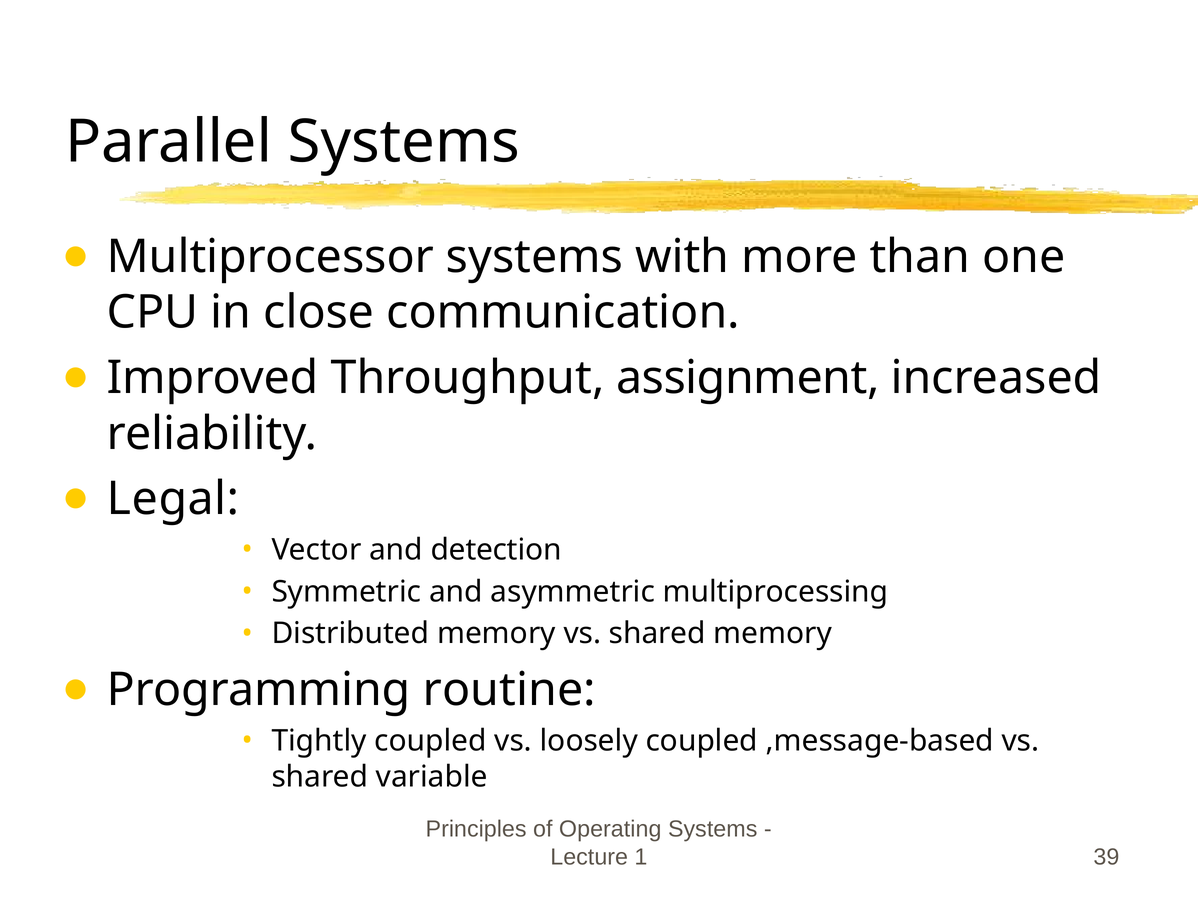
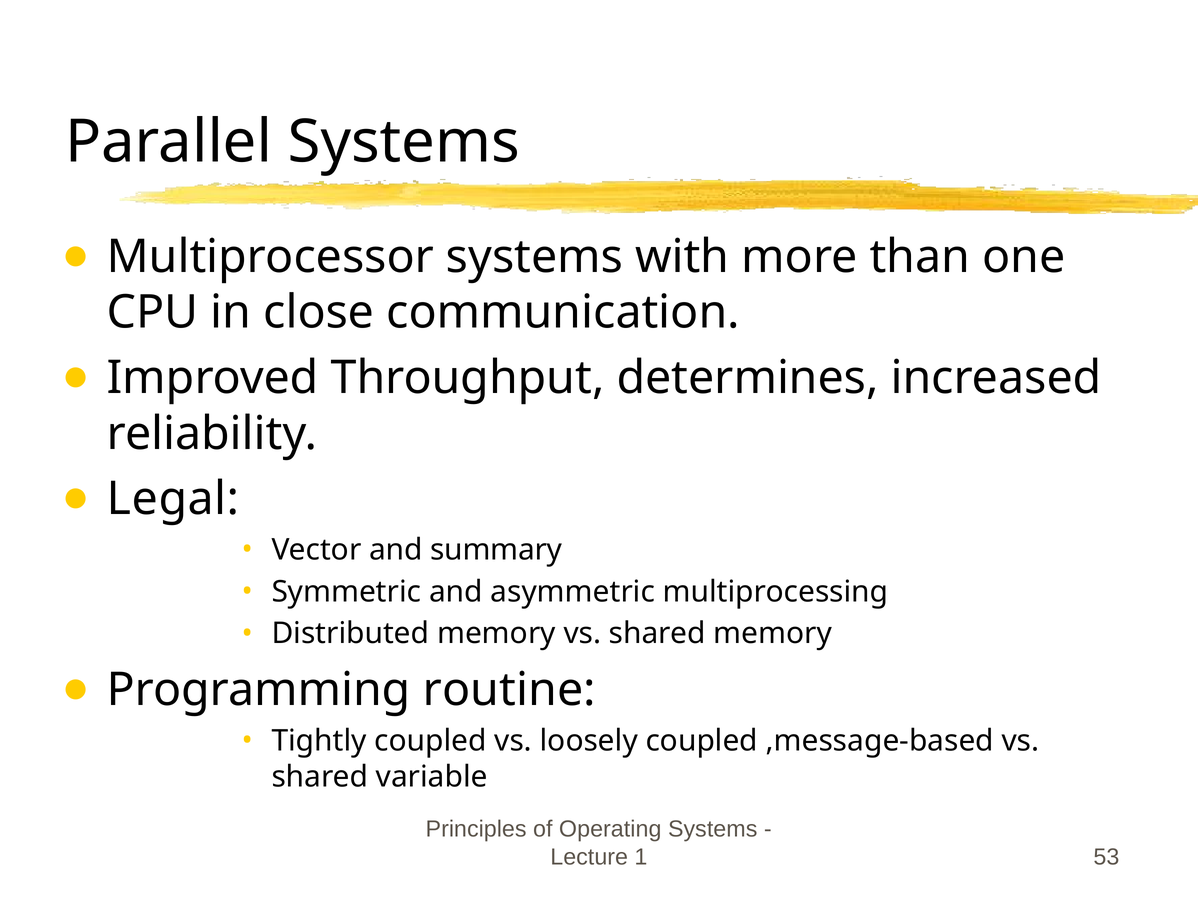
assignment: assignment -> determines (748, 378)
detection: detection -> summary (496, 550)
39: 39 -> 53 (1106, 858)
